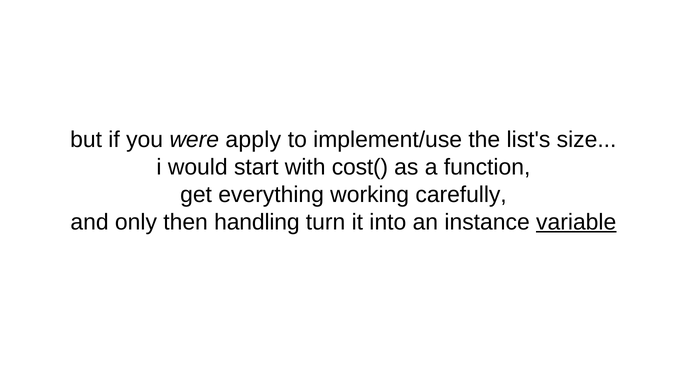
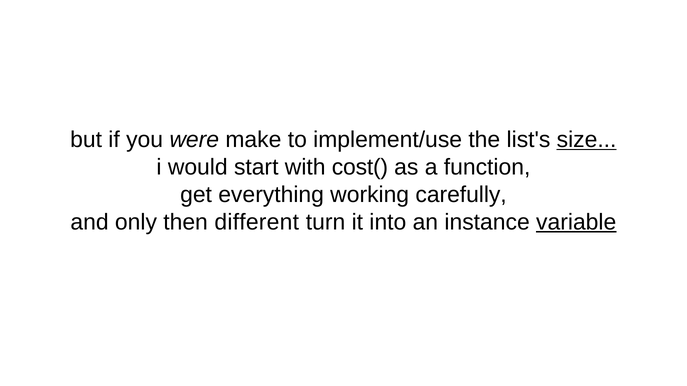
apply: apply -> make (253, 140)
size underline: none -> present (587, 140)
handling: handling -> different (257, 222)
